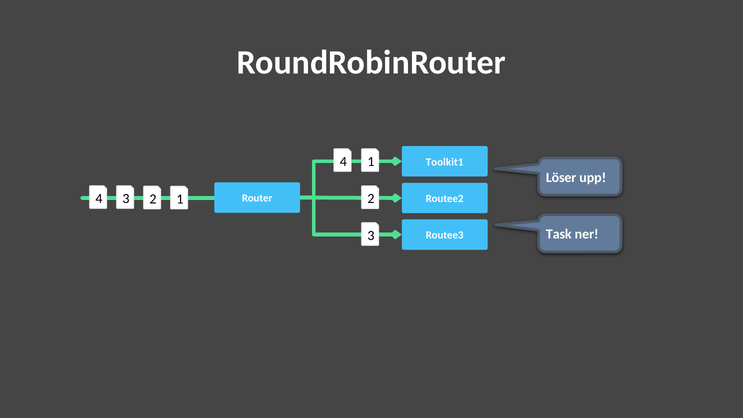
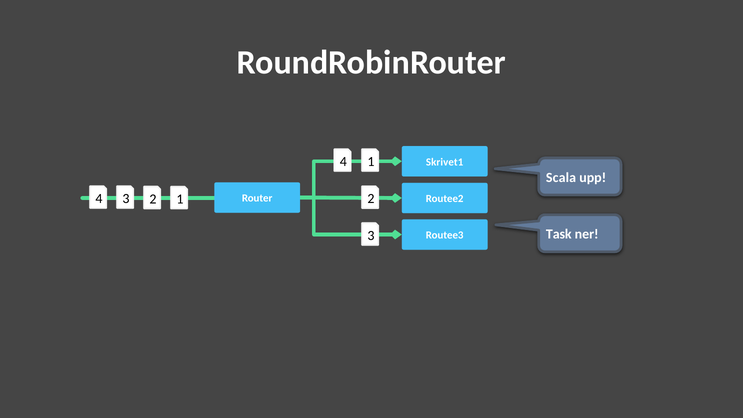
Toolkit1: Toolkit1 -> Skrivet1 (445, 162)
Löser: Löser -> Scala (561, 177)
